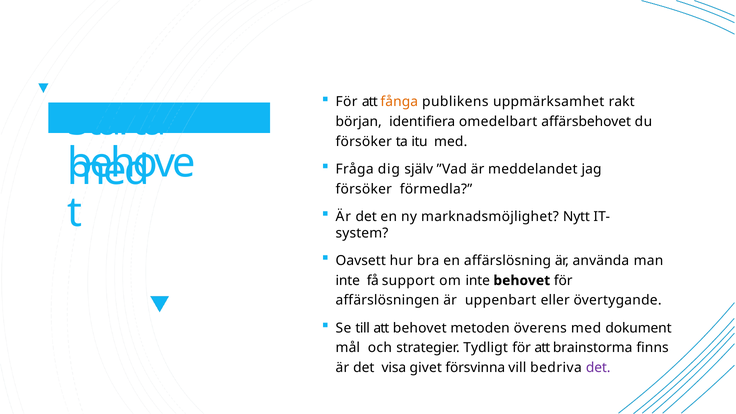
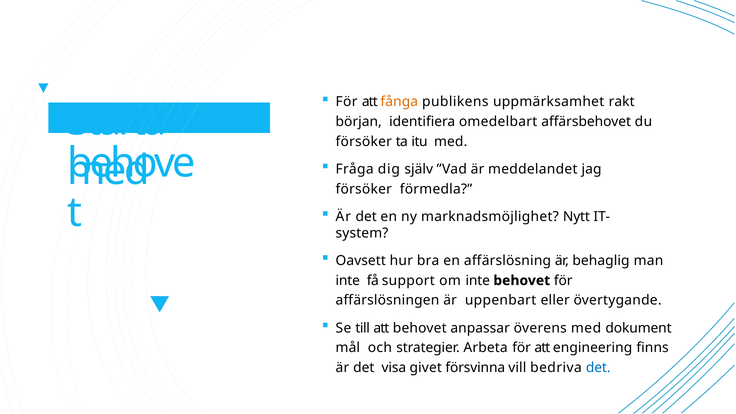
använda: använda -> behaglig (601, 261)
metoden: metoden -> anpassar (480, 328)
Tydligt: Tydligt -> Arbeta (486, 348)
brainstorma: brainstorma -> engineering (593, 348)
det colour: purple -> blue (598, 368)
